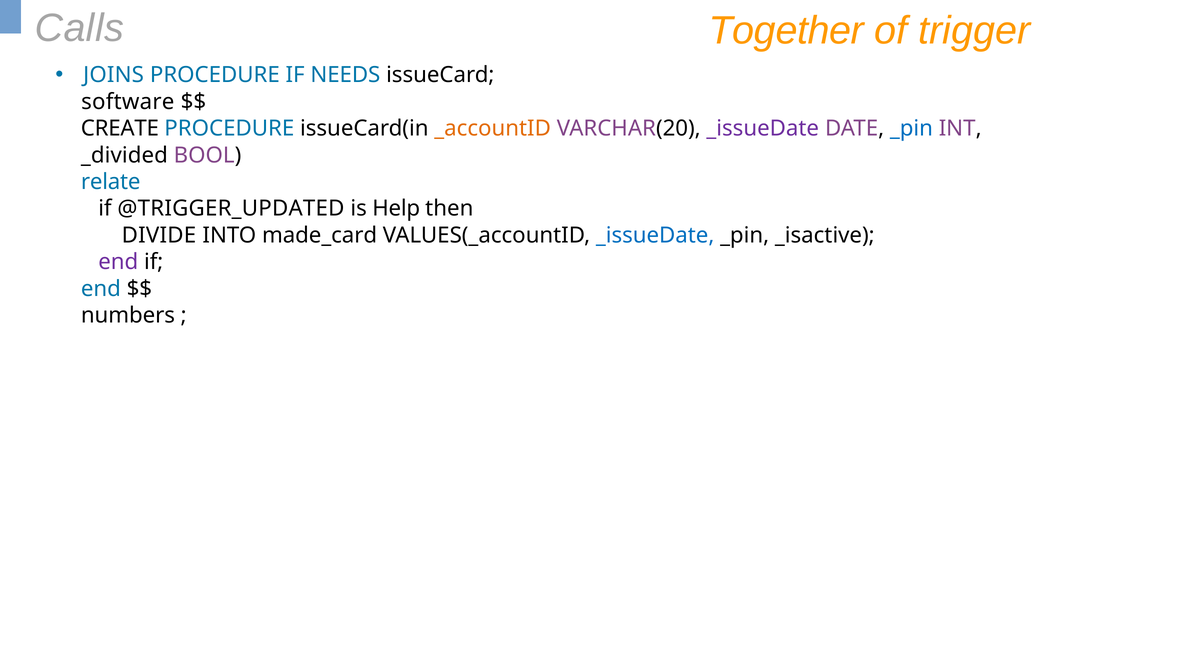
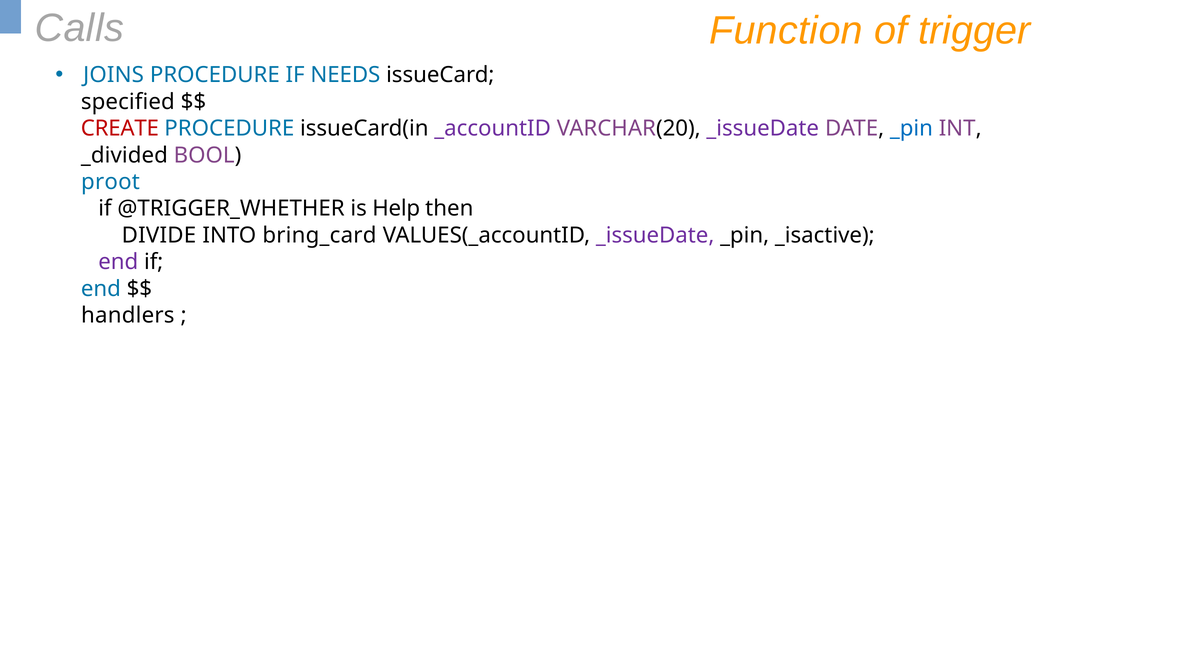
Together: Together -> Function (786, 31)
software: software -> specified (128, 102)
CREATE colour: black -> red (120, 129)
_accountID colour: orange -> purple (493, 129)
relate: relate -> proot (110, 182)
@TRIGGER_UPDATED: @TRIGGER_UPDATED -> @TRIGGER_WHETHER (231, 209)
made_card: made_card -> bring_card (319, 235)
_issueDate colour: blue -> purple (655, 235)
numbers: numbers -> handlers (128, 316)
